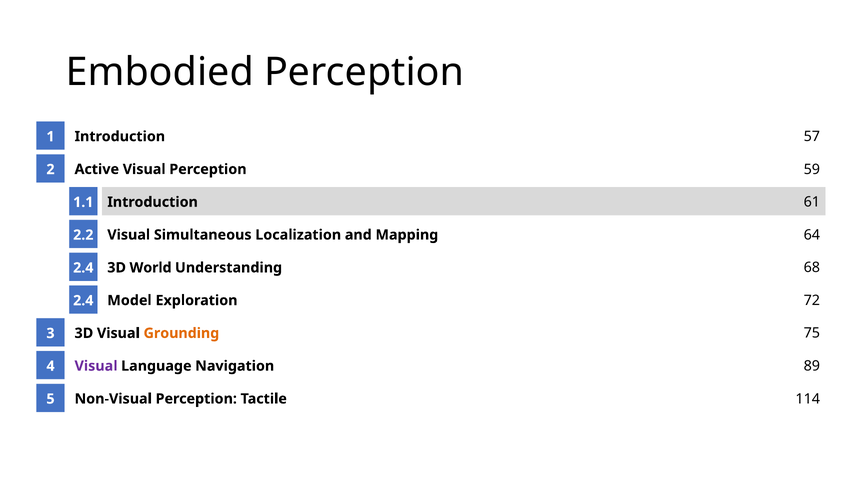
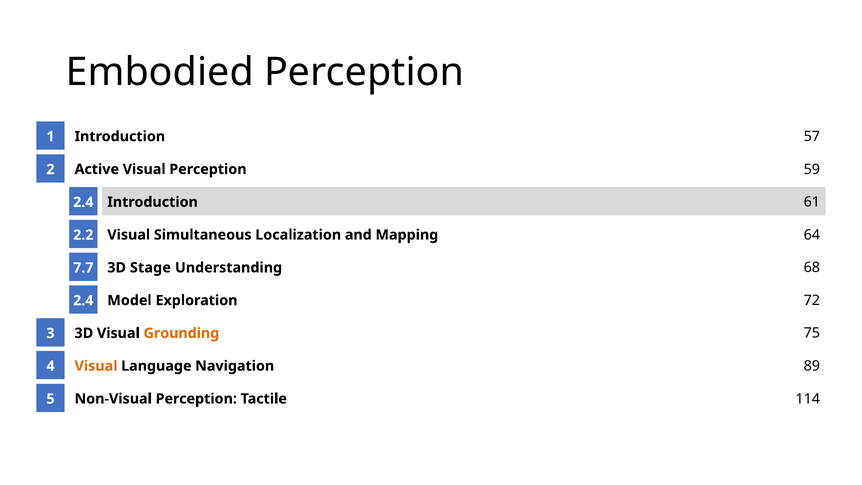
1.1: 1.1 -> 2.4 (83, 202)
World: World -> Stage (150, 268)
2.4: 2.4 -> 7.7 (83, 268)
Visual colour: purple -> orange (96, 366)
